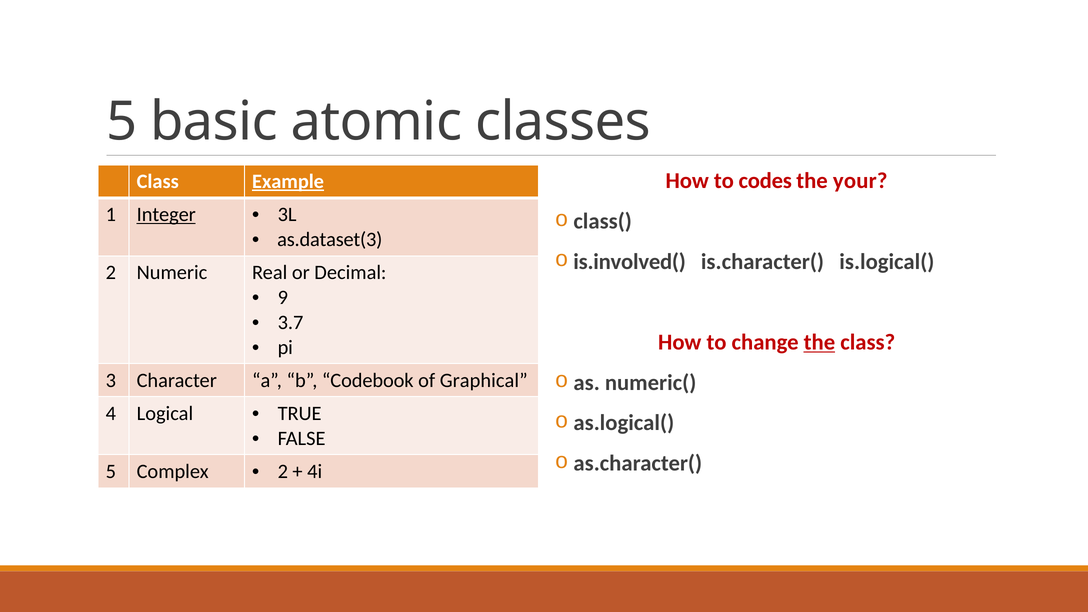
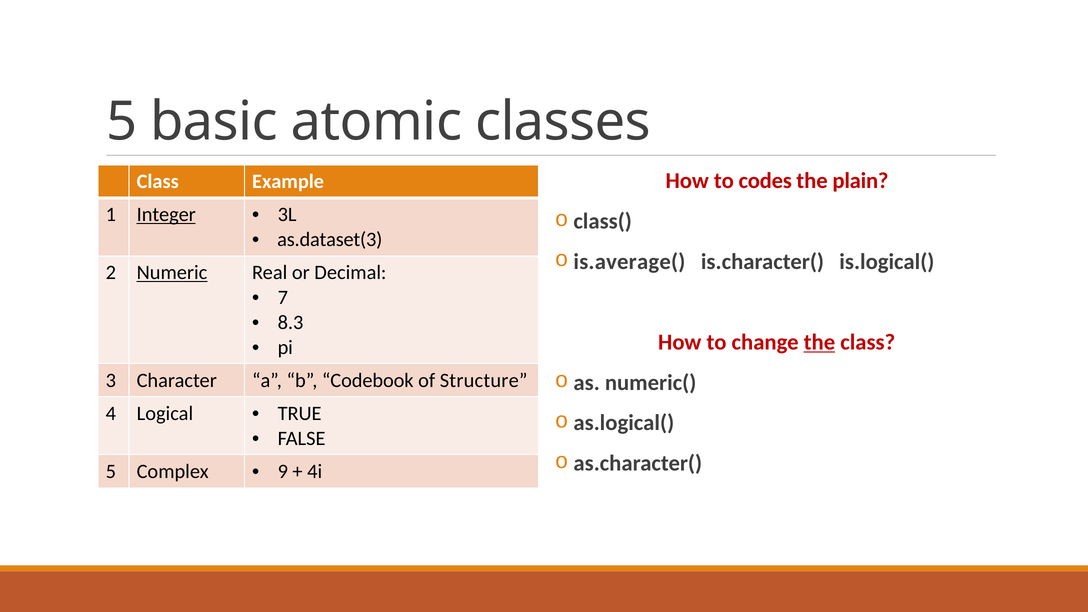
your: your -> plain (860, 181)
Example underline: present -> none (288, 182)
is.involved(: is.involved( -> is.average( (629, 262)
Numeric underline: none -> present (172, 273)
9: 9 -> 7 (283, 298)
3.7: 3.7 -> 8.3 (290, 322)
Graphical: Graphical -> Structure (484, 380)
2: 2 -> 9 (283, 471)
